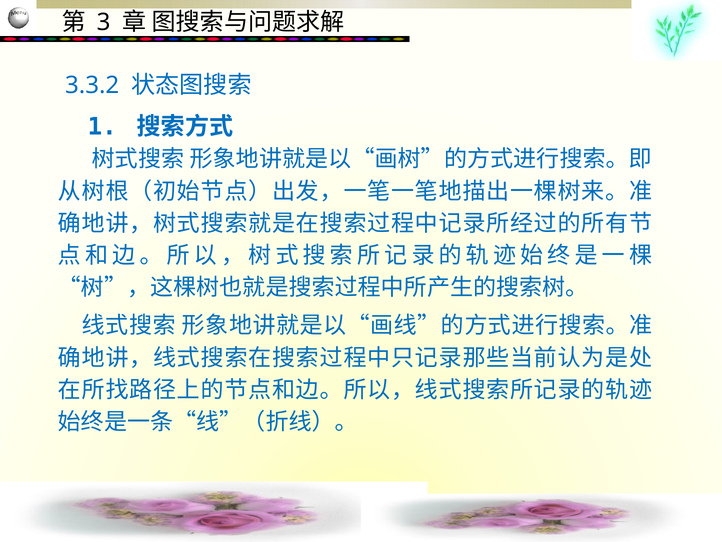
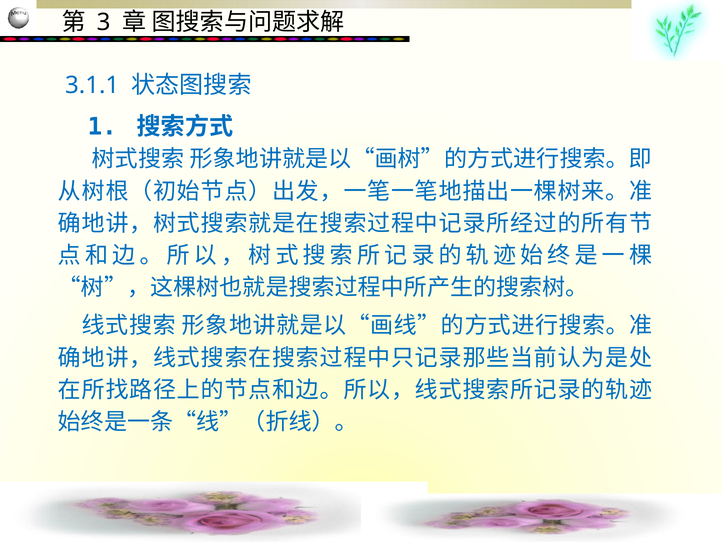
3.3.2: 3.3.2 -> 3.1.1 (92, 85)
